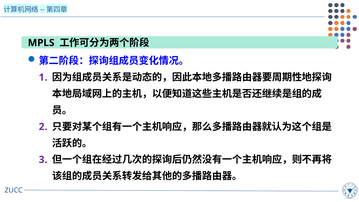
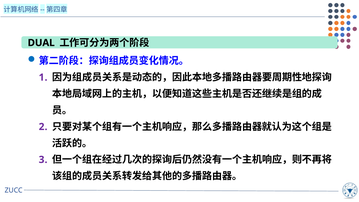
MPLS: MPLS -> DUAL (41, 43)
